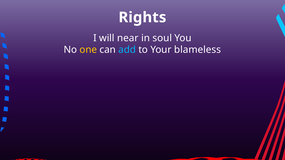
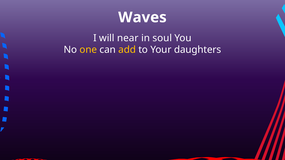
Rights: Rights -> Waves (142, 17)
add colour: light blue -> yellow (127, 50)
blameless: blameless -> daughters (198, 50)
